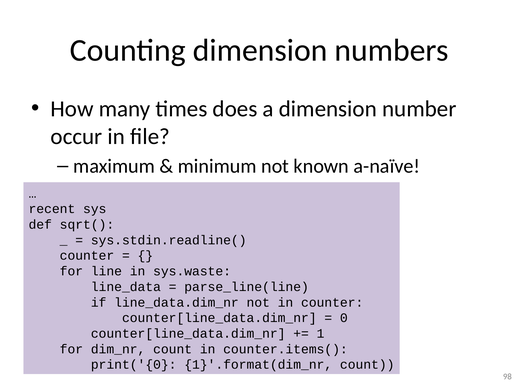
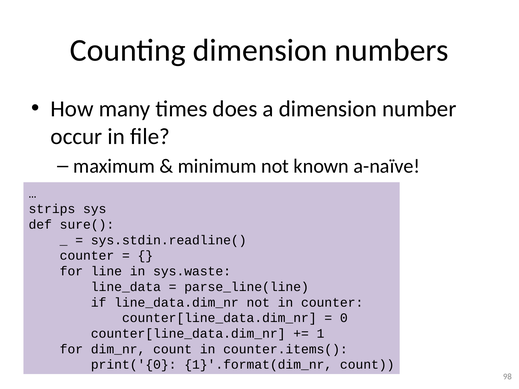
recent: recent -> strips (52, 209)
sqrt(: sqrt( -> sure( (87, 225)
